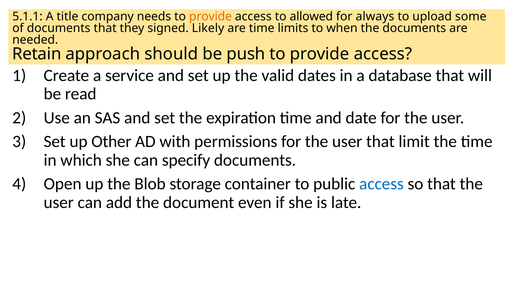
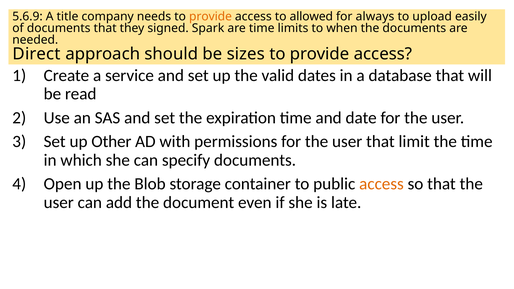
5.1.1: 5.1.1 -> 5.6.9 (27, 17)
some: some -> easily (471, 17)
Likely: Likely -> Spark (208, 28)
Retain: Retain -> Direct (37, 54)
push: push -> sizes (246, 54)
access colour: blue -> orange (381, 184)
